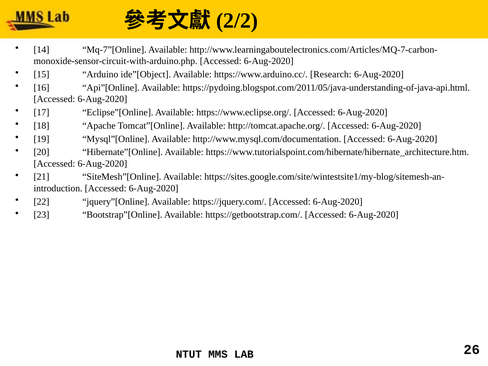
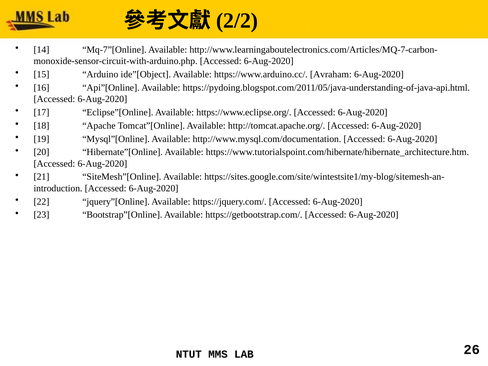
Research: Research -> Avraham (331, 74)
